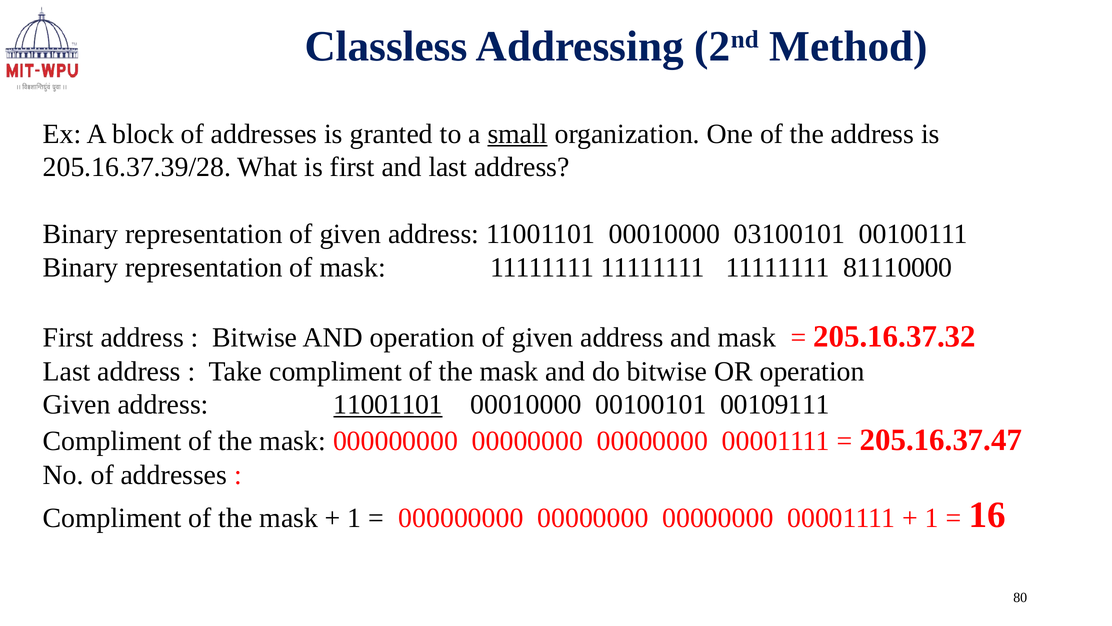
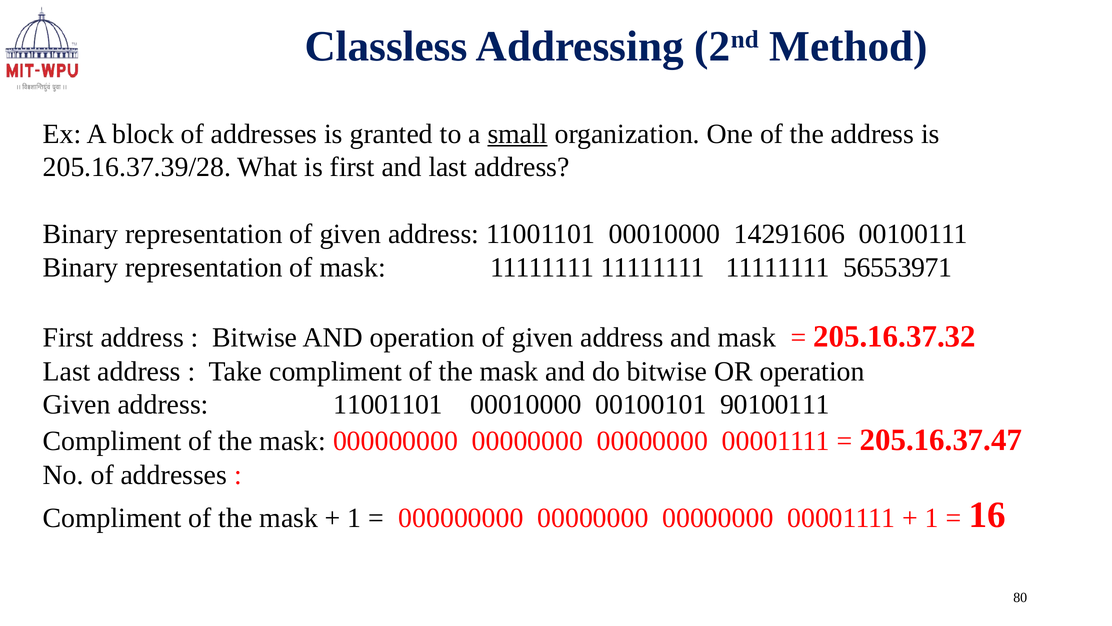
03100101: 03100101 -> 14291606 (789, 234)
81110000: 81110000 -> 56553971 (898, 267)
11001101 underline: present -> none (388, 404)
00109111: 00109111 -> 90100111 (775, 404)
